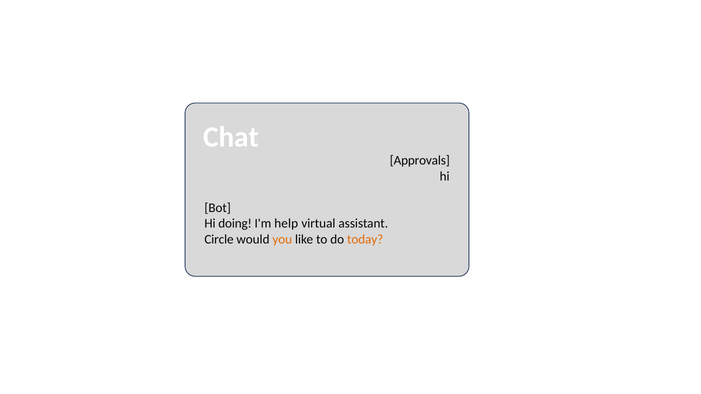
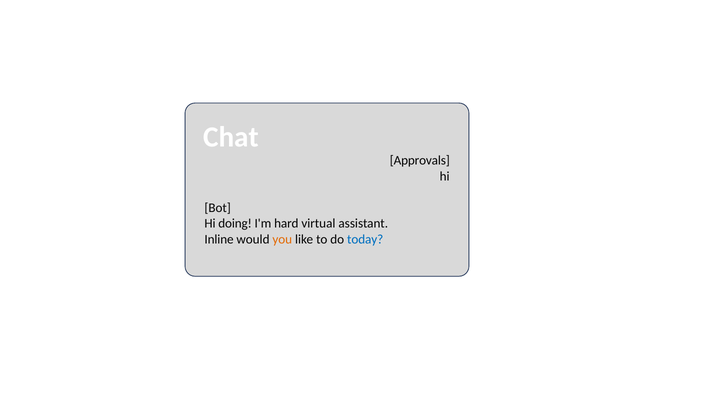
help: help -> hard (286, 224)
Circle: Circle -> Inline (219, 239)
today colour: orange -> blue (365, 239)
